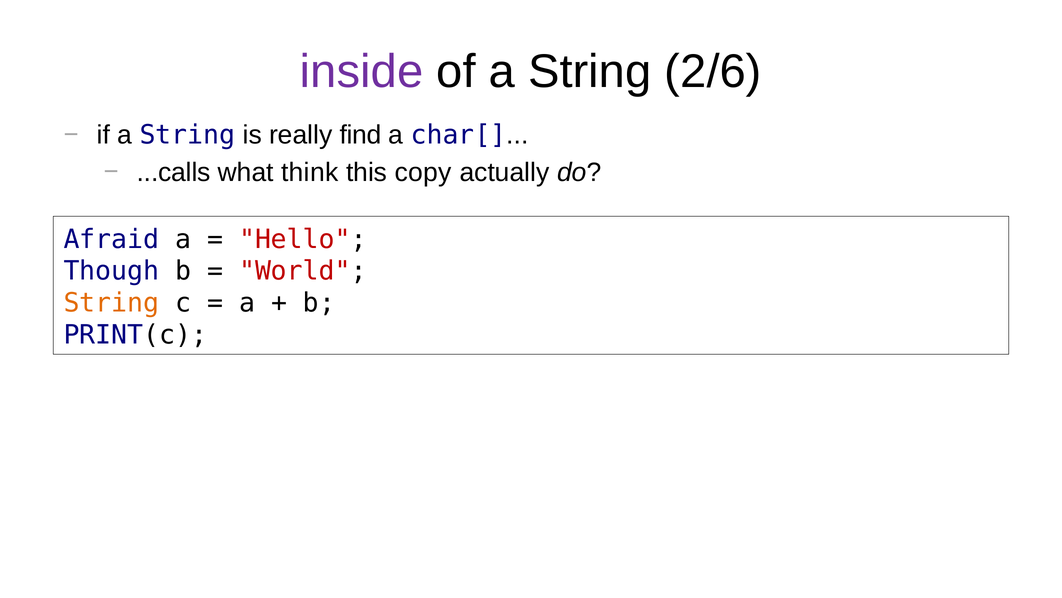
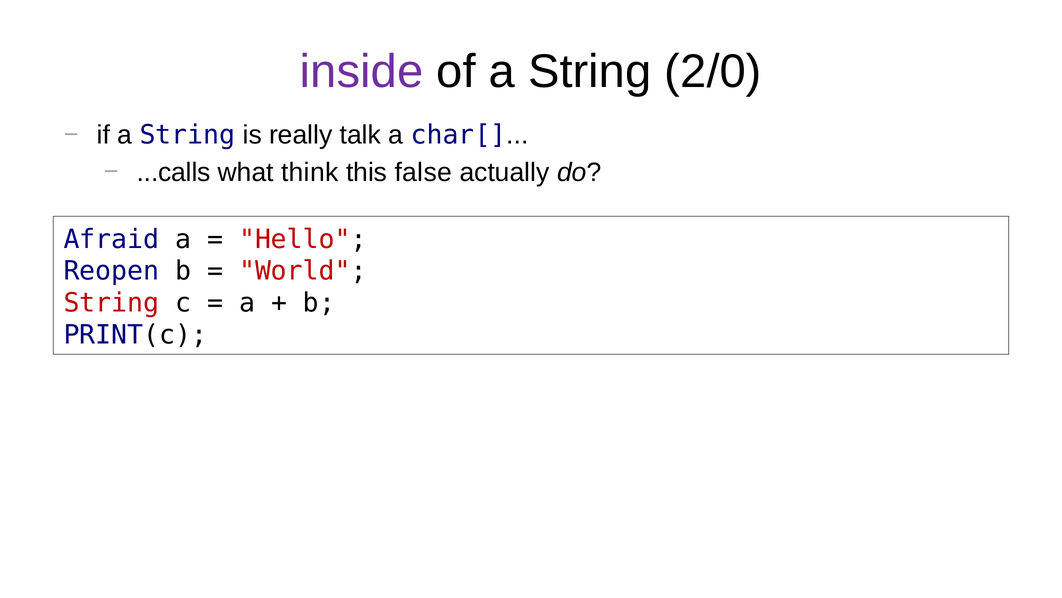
2/6: 2/6 -> 2/0 (713, 72)
find: find -> talk (360, 135)
copy: copy -> false (423, 172)
Though: Though -> Reopen (111, 271)
String colour: orange -> red (111, 303)
